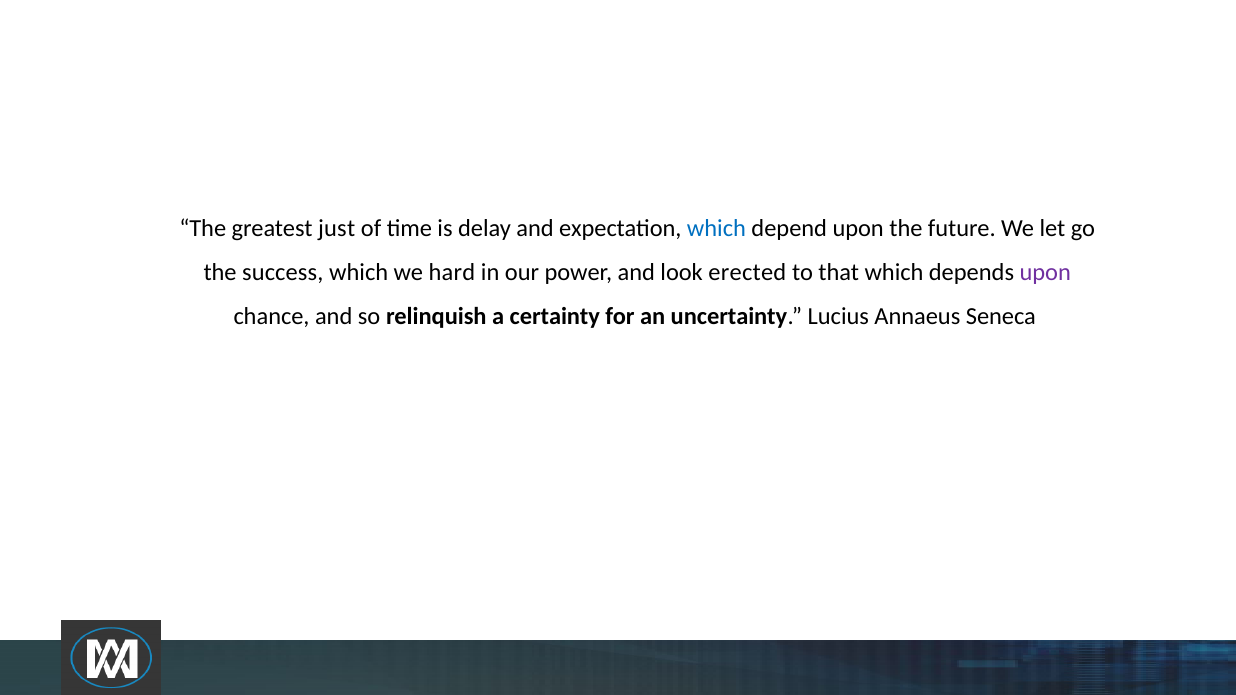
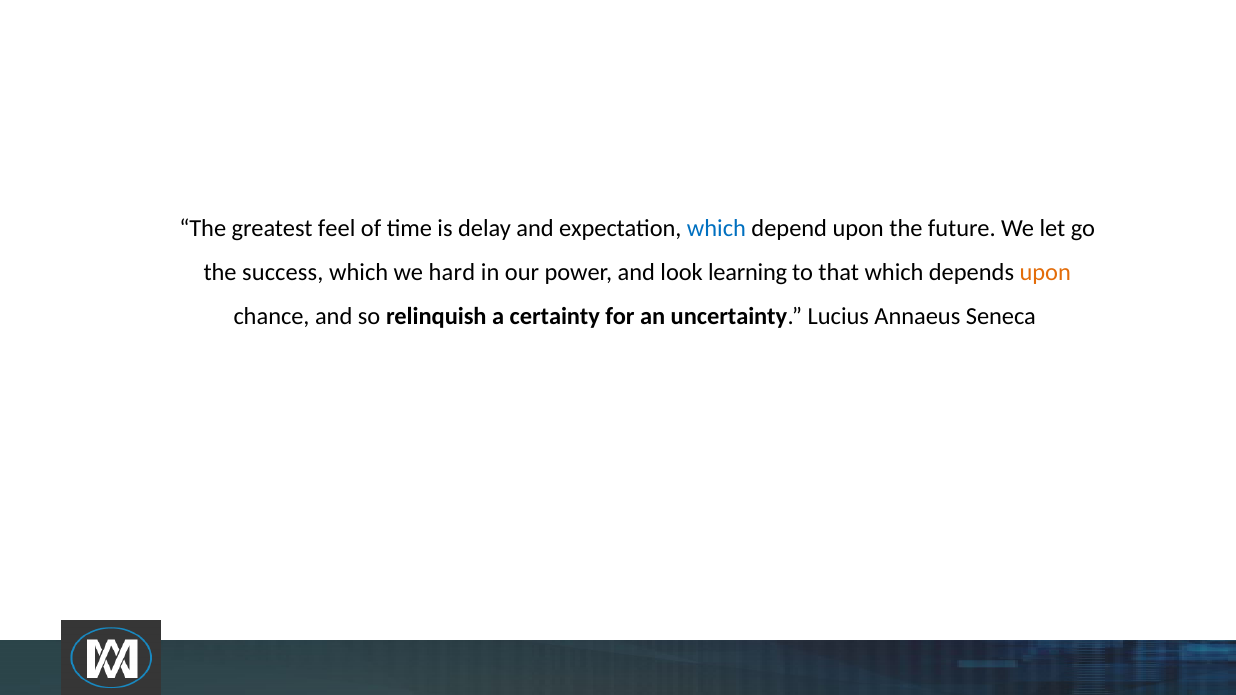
just: just -> feel (337, 229)
erected: erected -> learning (748, 273)
upon colour: purple -> orange (1045, 273)
